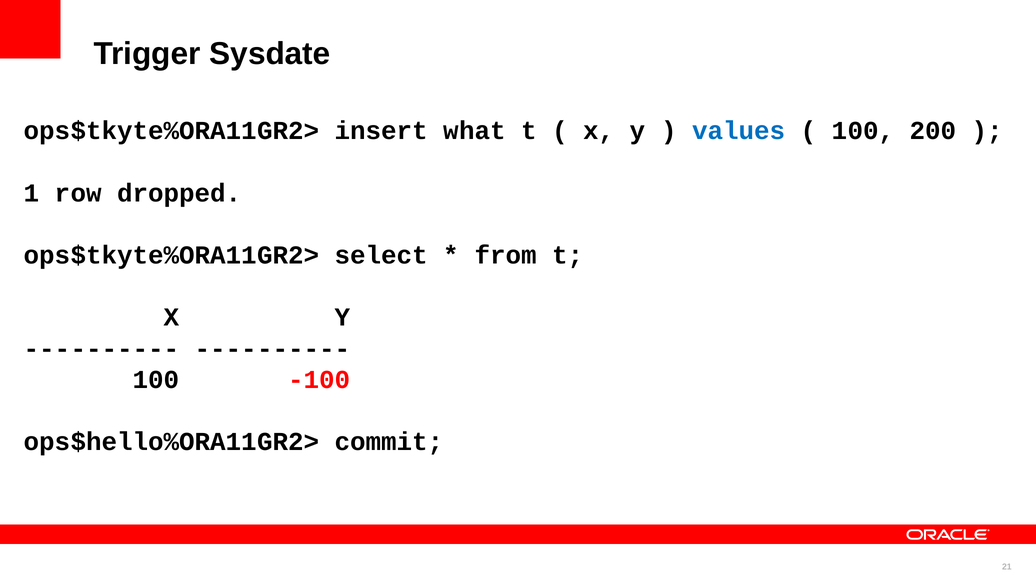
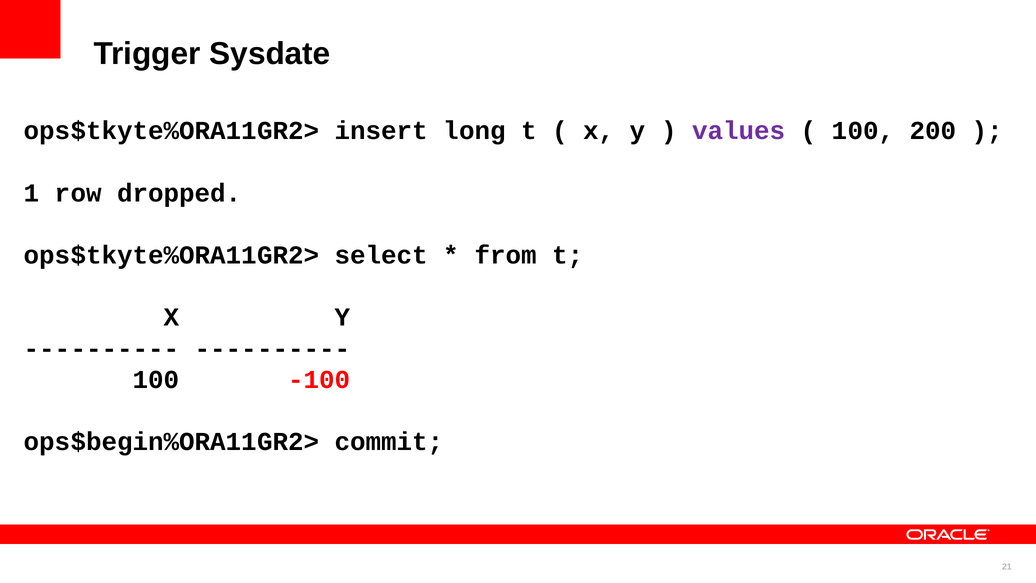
what: what -> long (475, 131)
values colour: blue -> purple (739, 131)
ops$hello%ORA11GR2>: ops$hello%ORA11GR2> -> ops$begin%ORA11GR2> (172, 442)
